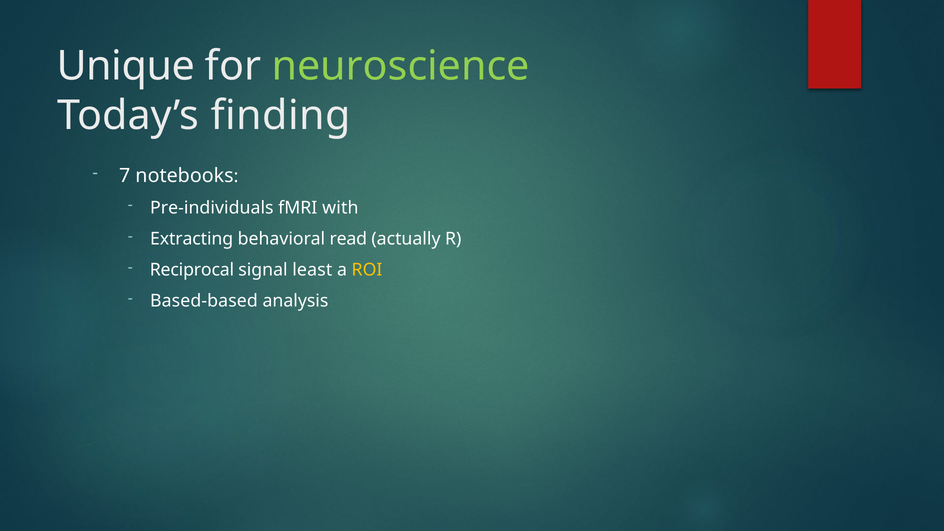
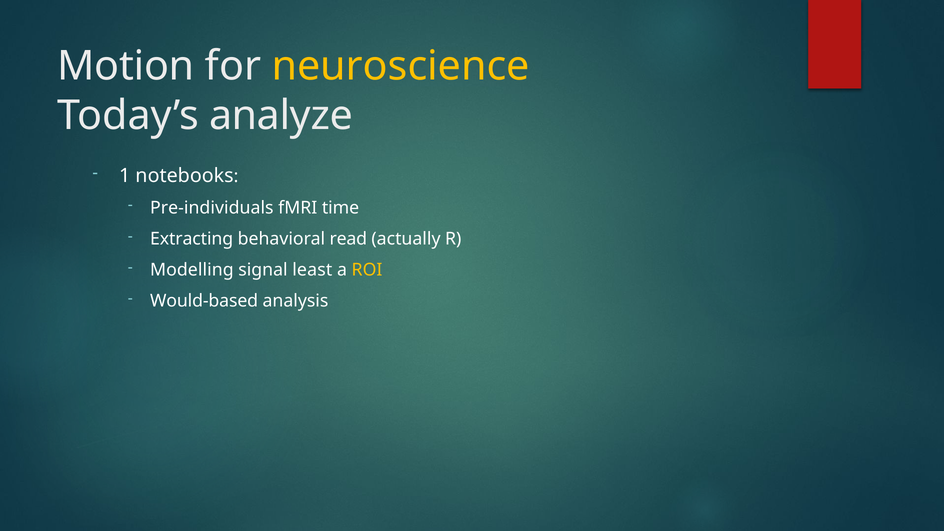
Unique: Unique -> Motion (126, 66)
neuroscience colour: light green -> yellow (401, 66)
finding: finding -> analyze (281, 116)
7: 7 -> 1 (125, 176)
with: with -> time (341, 208)
Reciprocal: Reciprocal -> Modelling (192, 270)
Based-based: Based-based -> Would-based (204, 301)
